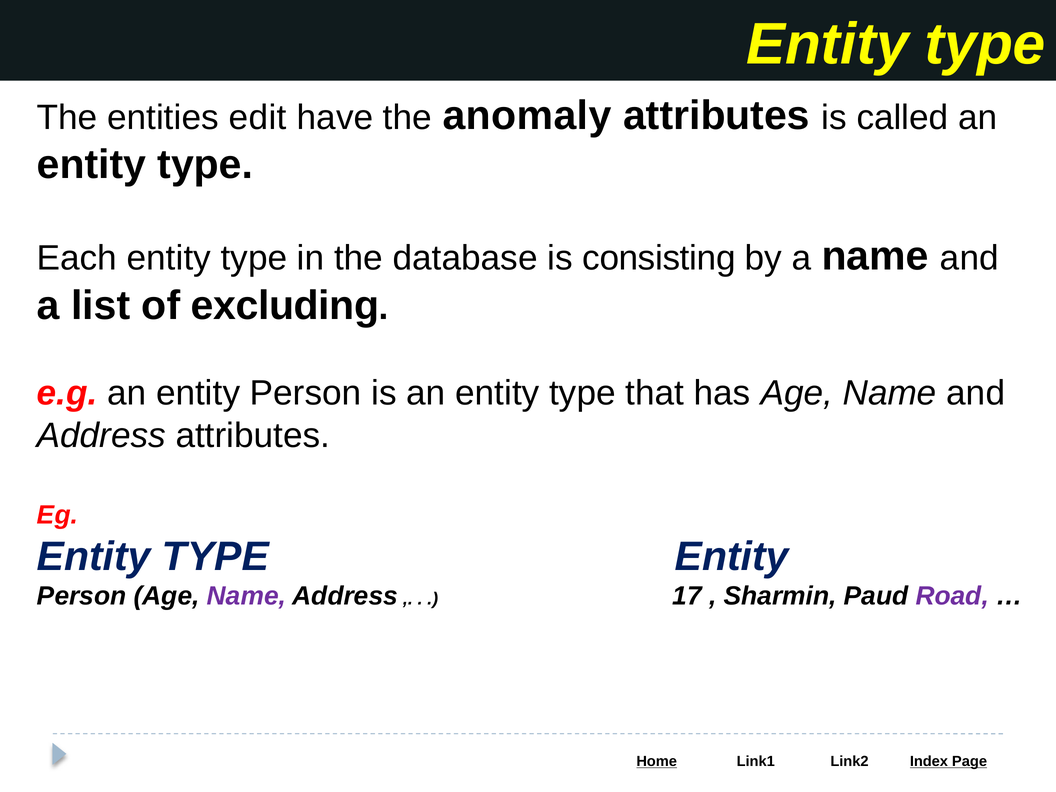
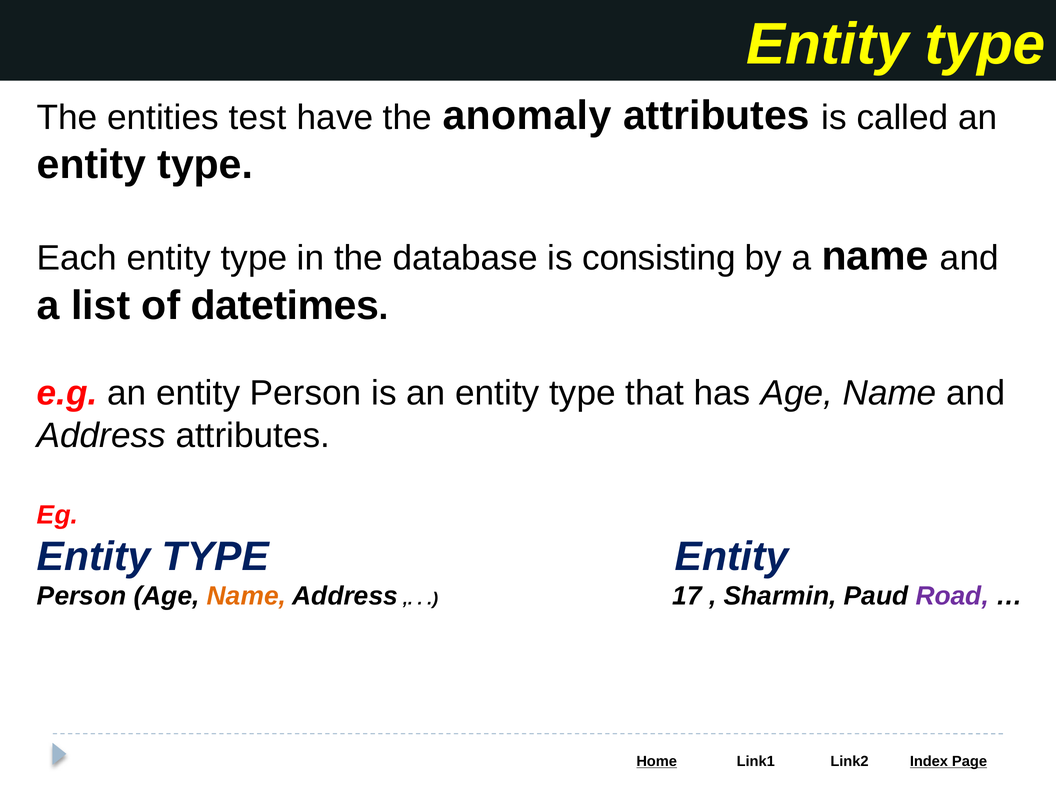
edit: edit -> test (258, 117)
excluding: excluding -> datetimes (285, 306)
Name colour: purple -> orange (246, 596)
